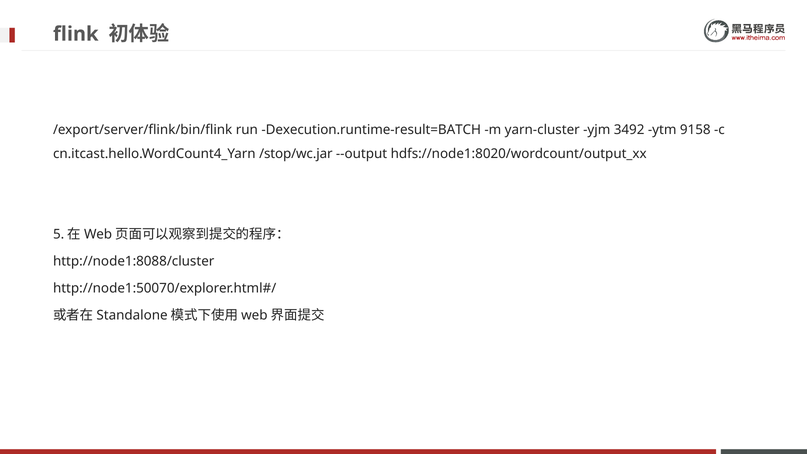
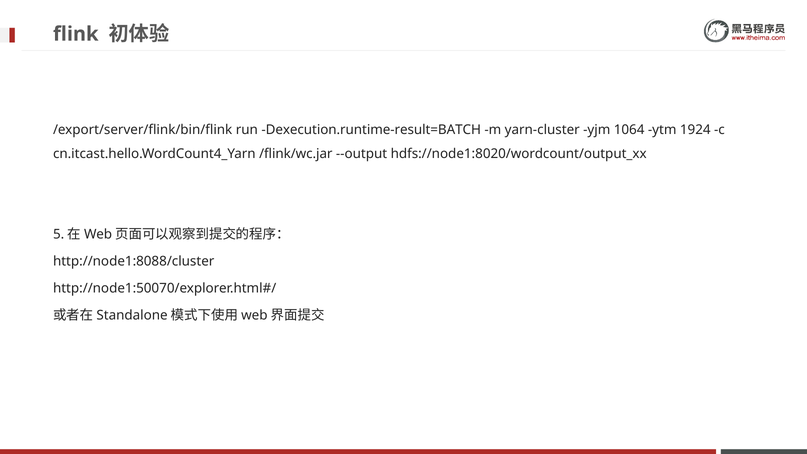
3492: 3492 -> 1064 (629, 130)
9158: 9158 -> 1924 (695, 130)
/stop/wc.jar: /stop/wc.jar -> /flink/wc.jar (296, 154)
